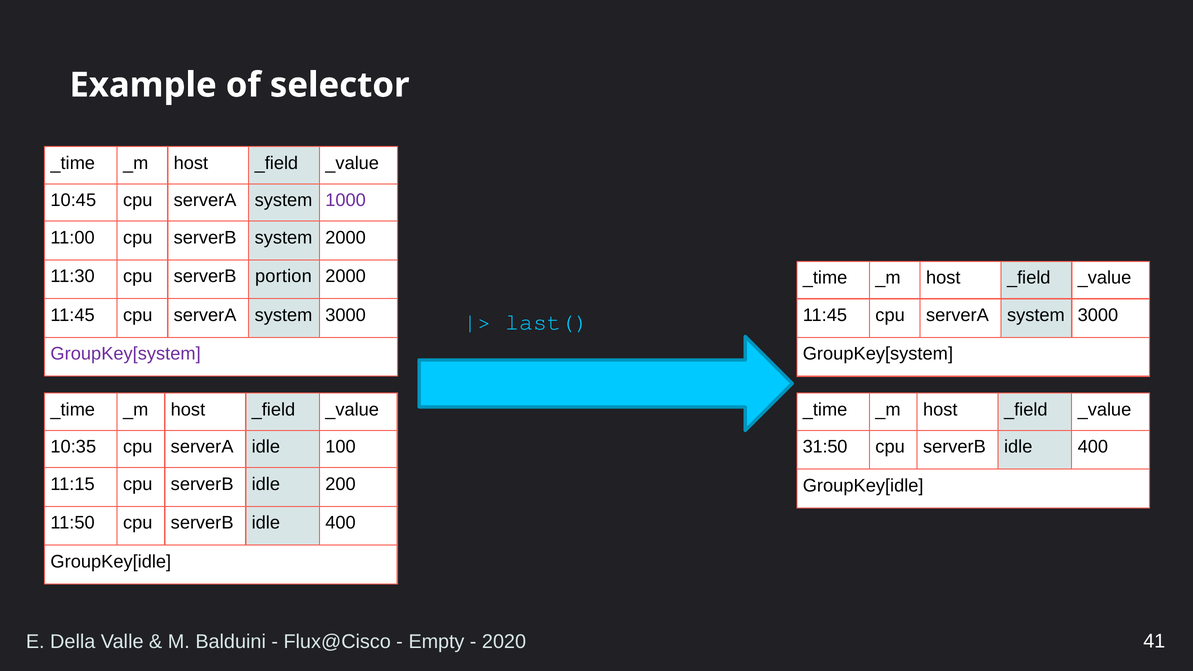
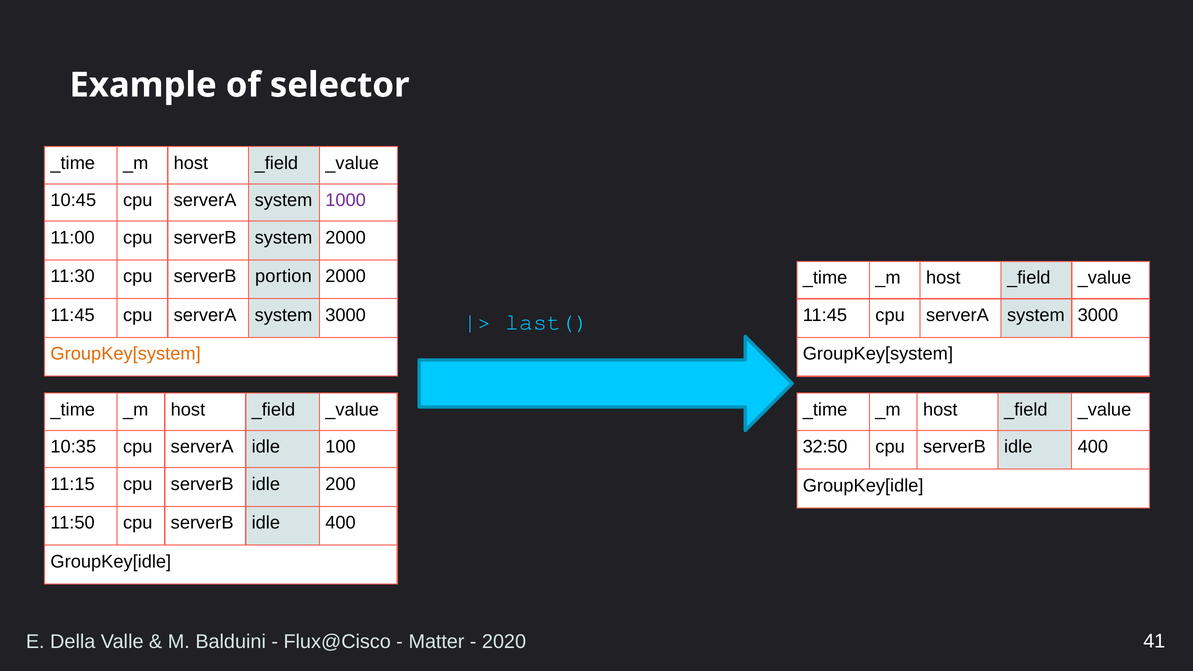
GroupKey[system colour: purple -> orange (126, 354)
31:50: 31:50 -> 32:50 (825, 447)
Empty: Empty -> Matter (436, 642)
